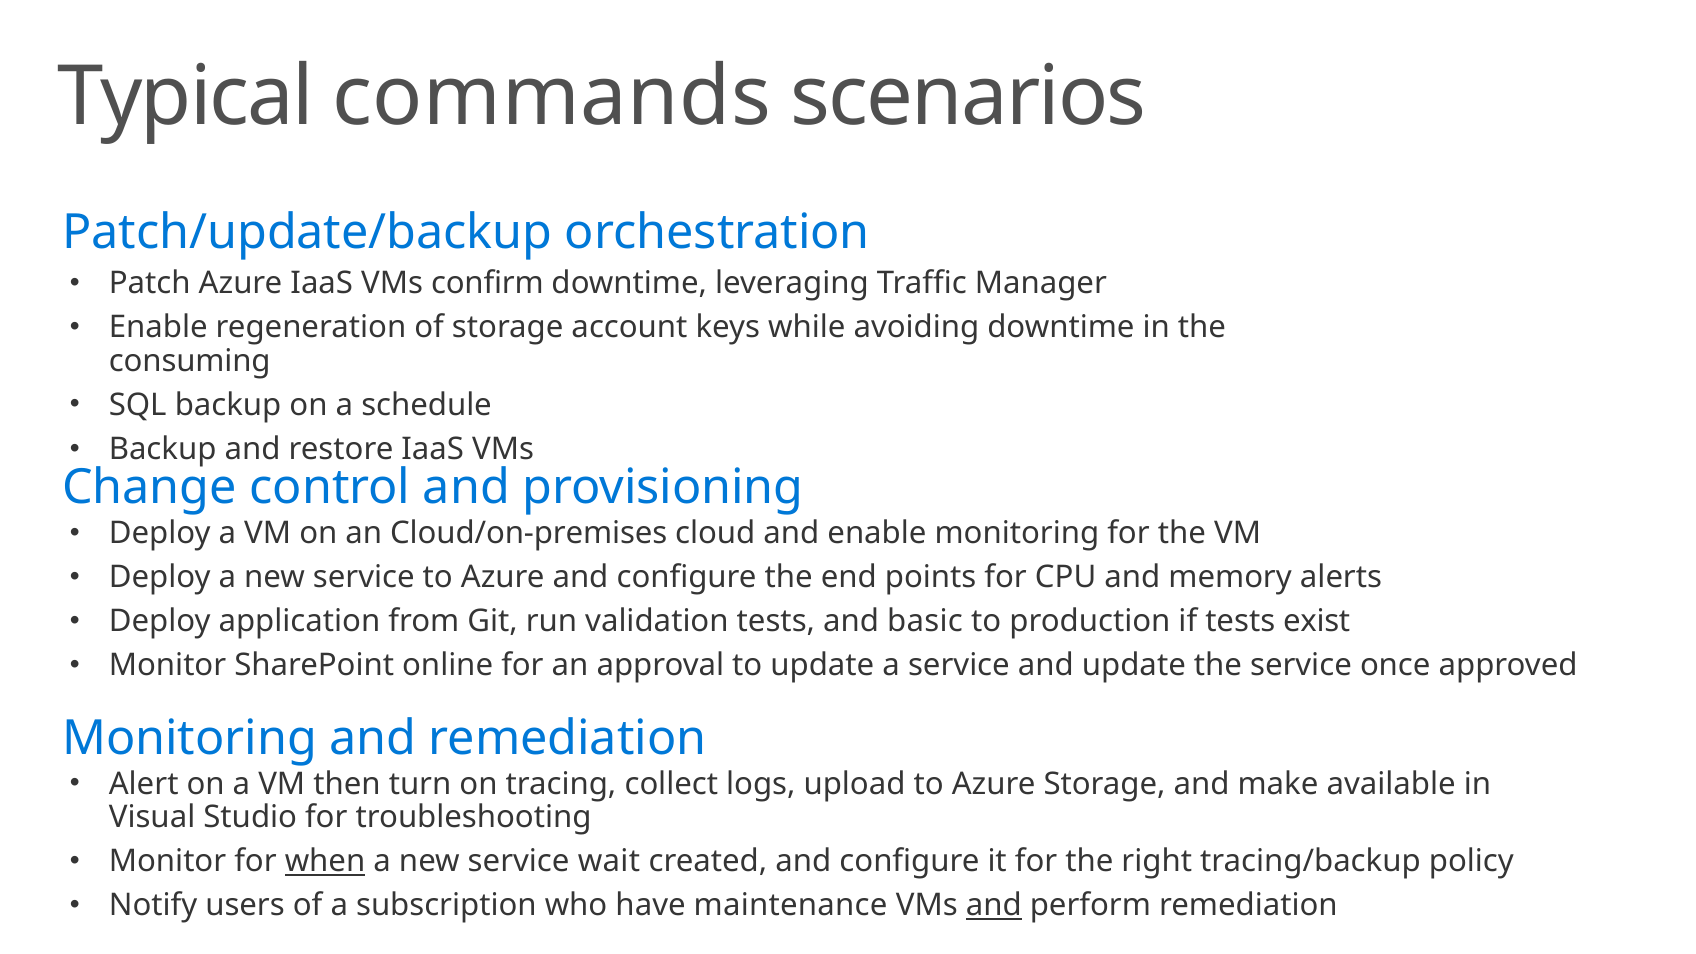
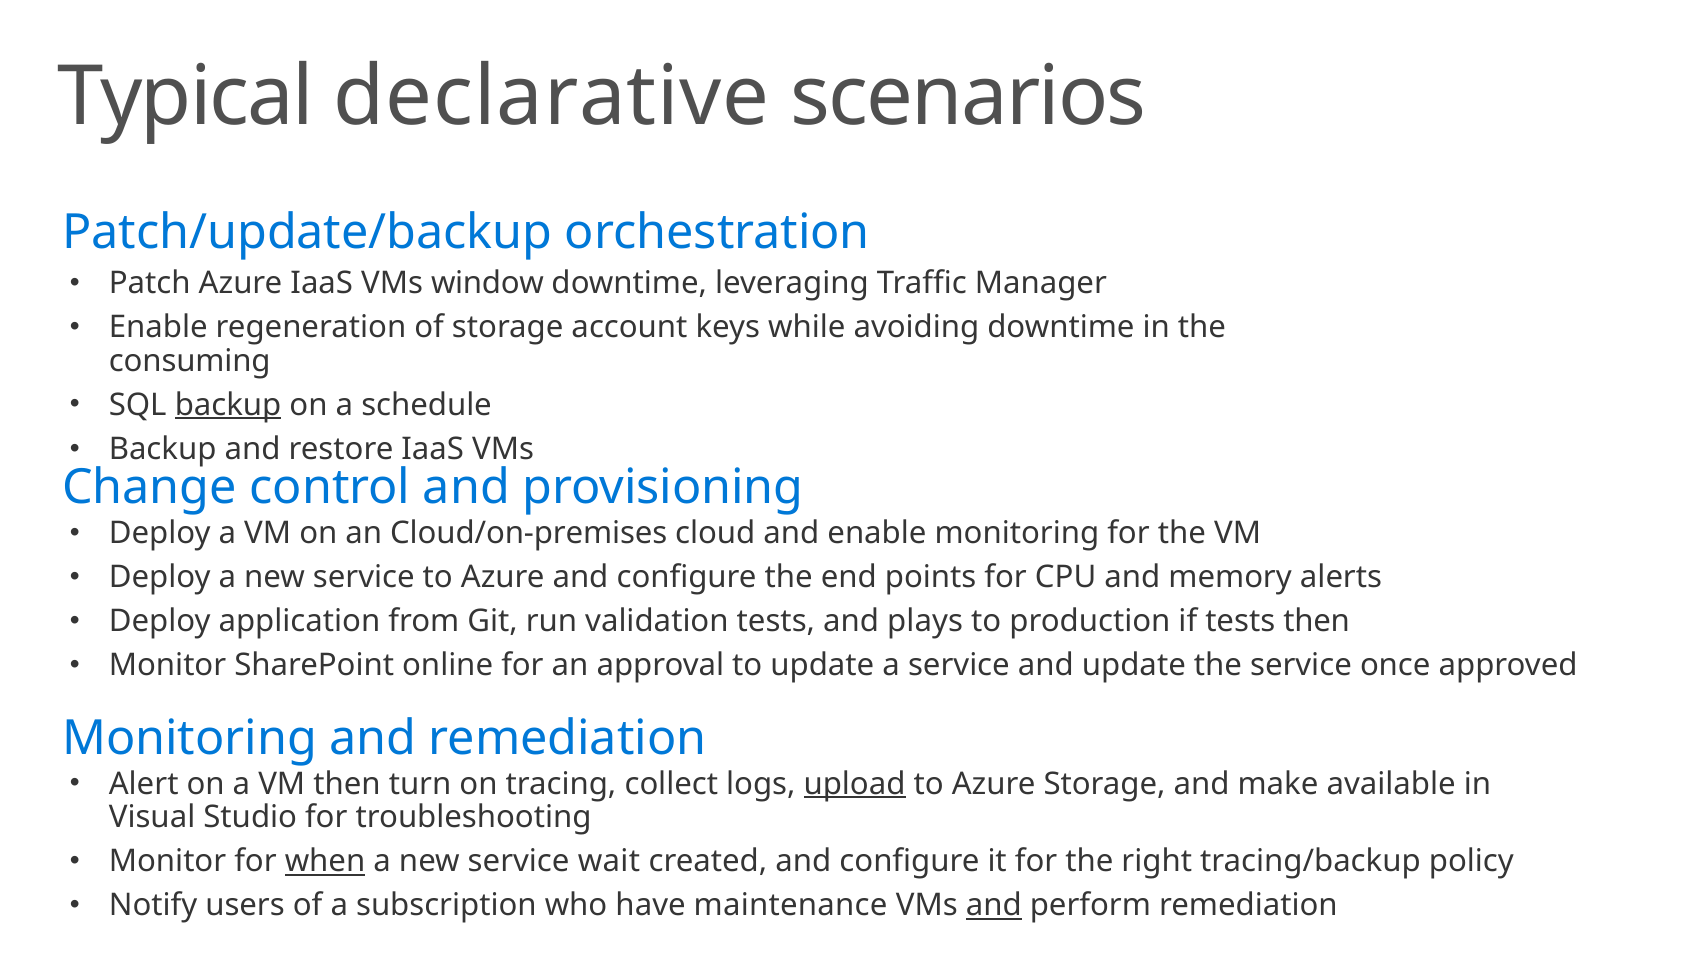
commands: commands -> declarative (552, 97)
confirm: confirm -> window (487, 283)
backup underline: none -> present (228, 405)
basic: basic -> plays (925, 622)
tests exist: exist -> then (1317, 622)
upload underline: none -> present (855, 784)
